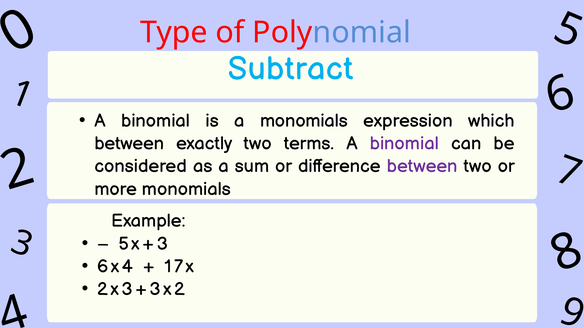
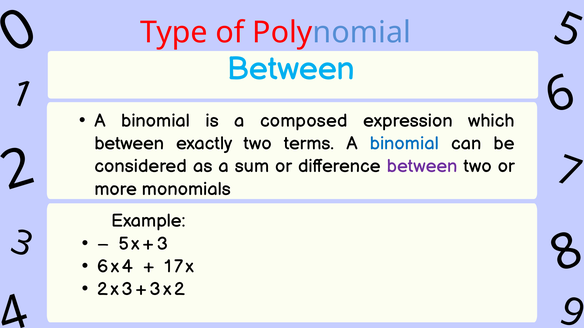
Subtract: Subtract -> Between (291, 69)
a monomials: monomials -> composed (304, 121)
binomial colour: purple -> blue (404, 144)
